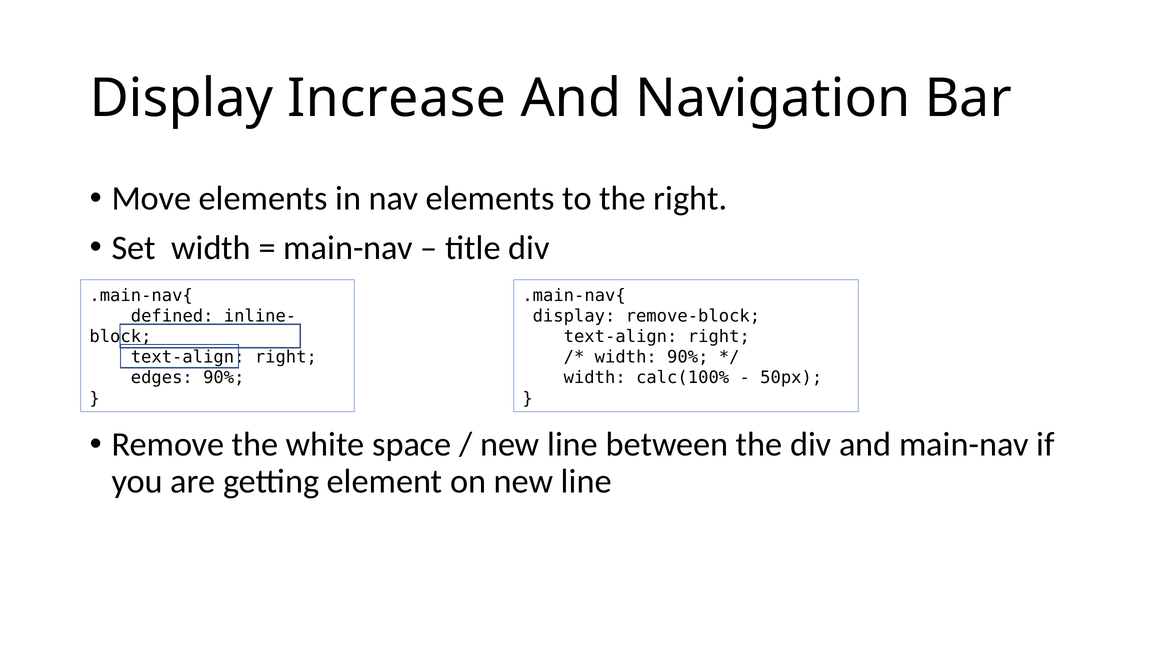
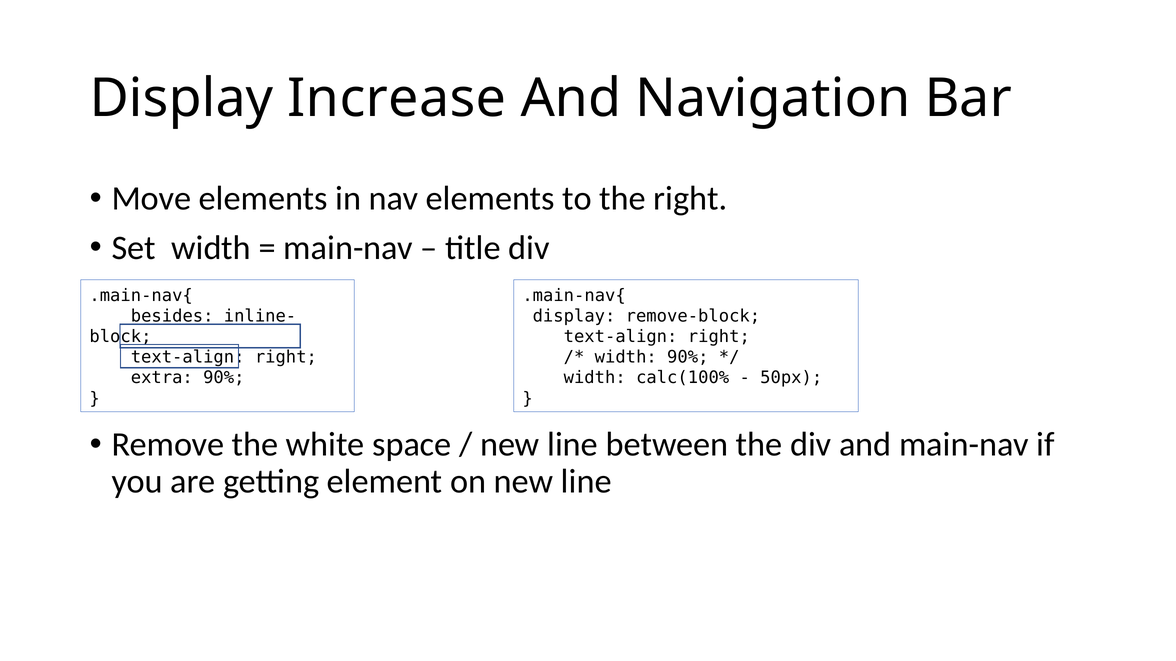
defined: defined -> besides (172, 316)
edges: edges -> extra (162, 378)
